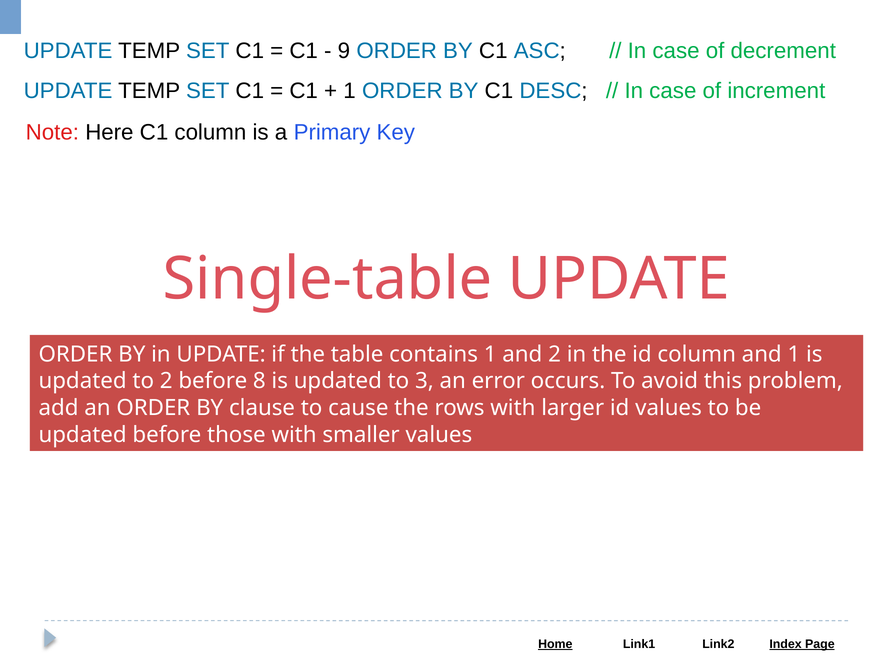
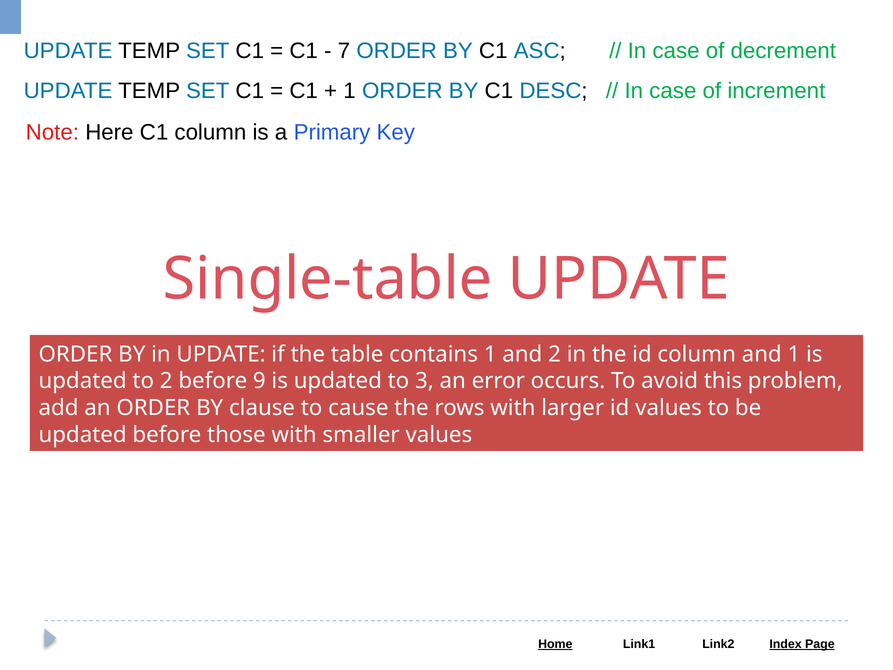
9: 9 -> 7 (344, 51)
8: 8 -> 9 (259, 381)
